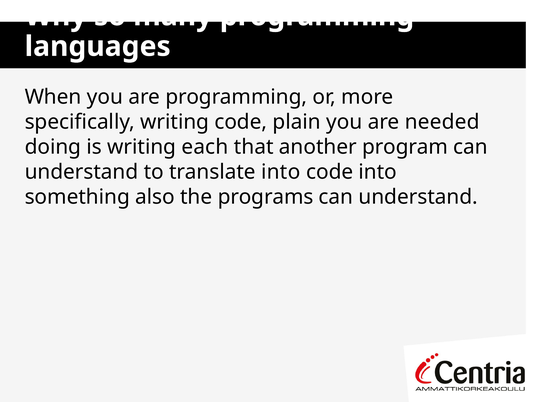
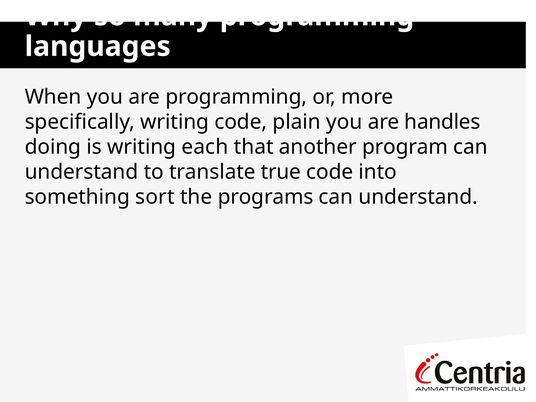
needed: needed -> handles (442, 122)
translate into: into -> true (281, 172)
also: also -> sort (155, 197)
